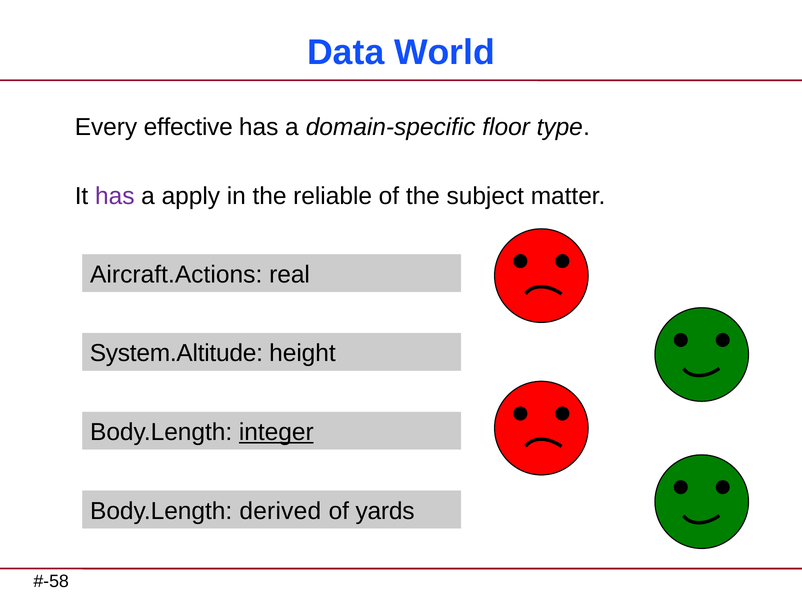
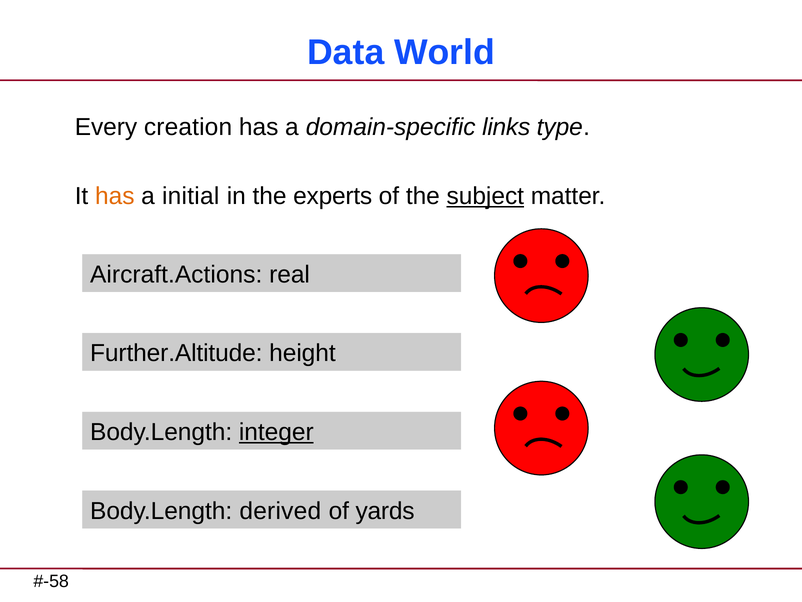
effective: effective -> creation (188, 127)
floor: floor -> links (506, 127)
has colour: purple -> orange (115, 196)
apply: apply -> initial (191, 196)
reliable: reliable -> experts (333, 196)
subject underline: none -> present (485, 196)
System.Altitude: System.Altitude -> Further.Altitude (176, 353)
